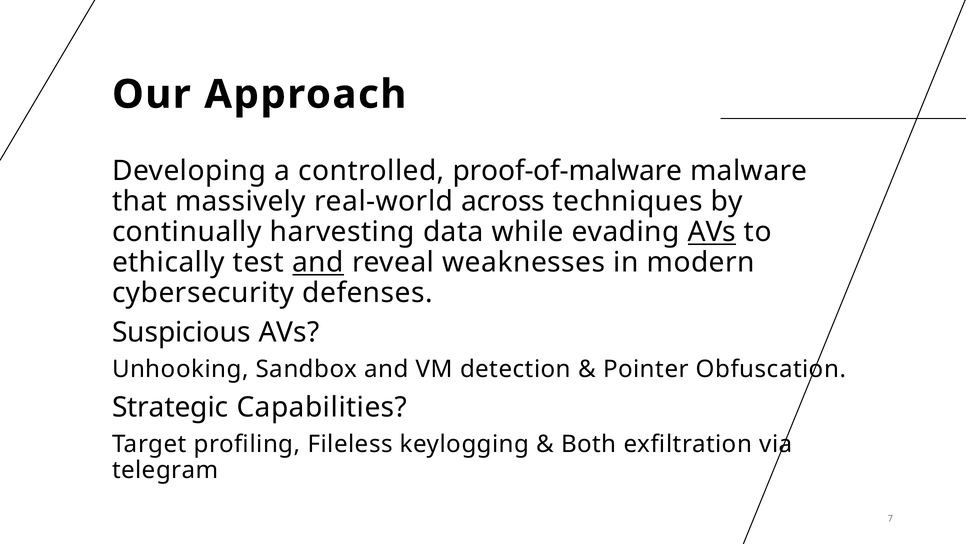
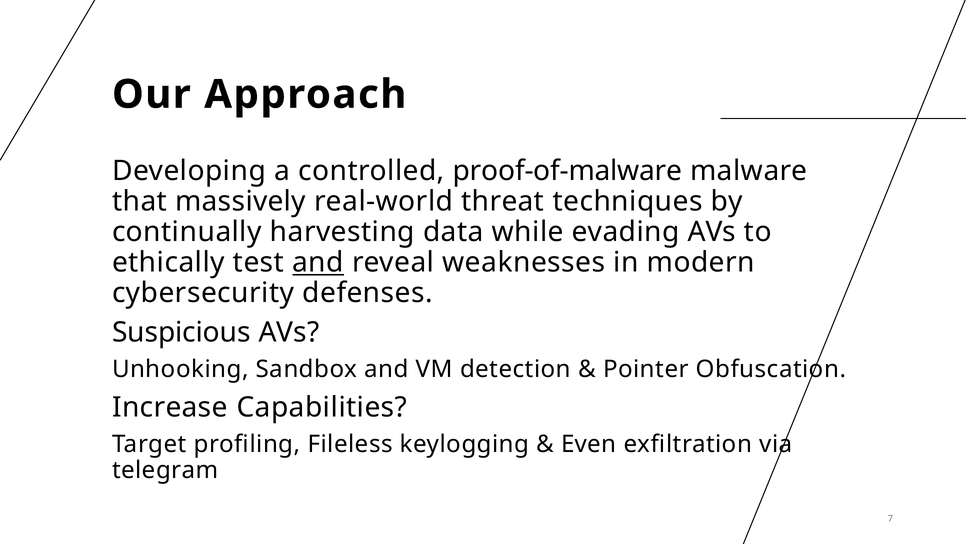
across: across -> threat (503, 201)
AVs underline: present -> none (712, 232)
Strategic: Strategic -> Increase (170, 407)
Both: Both -> Even (589, 444)
